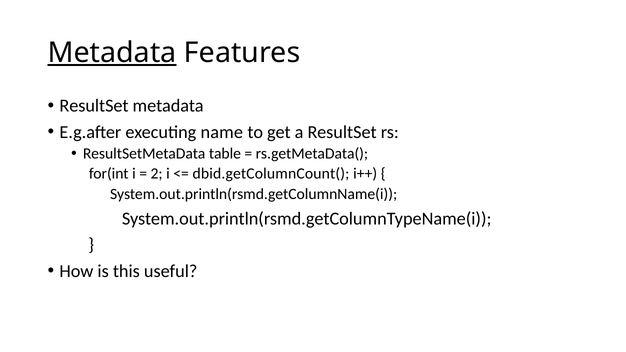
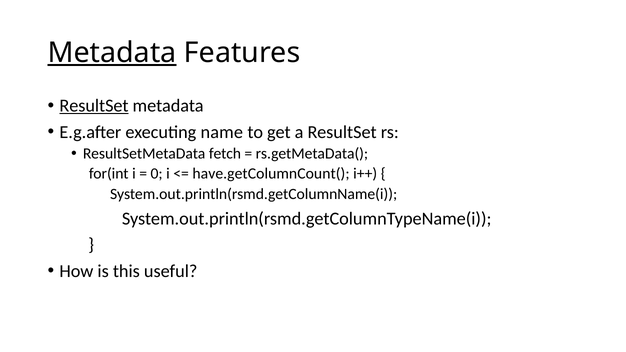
ResultSet underline: none -> present (94, 106)
table: table -> fetch (225, 154)
2: 2 -> 0 (157, 174)
dbid.getColumnCount(: dbid.getColumnCount( -> have.getColumnCount( (271, 174)
